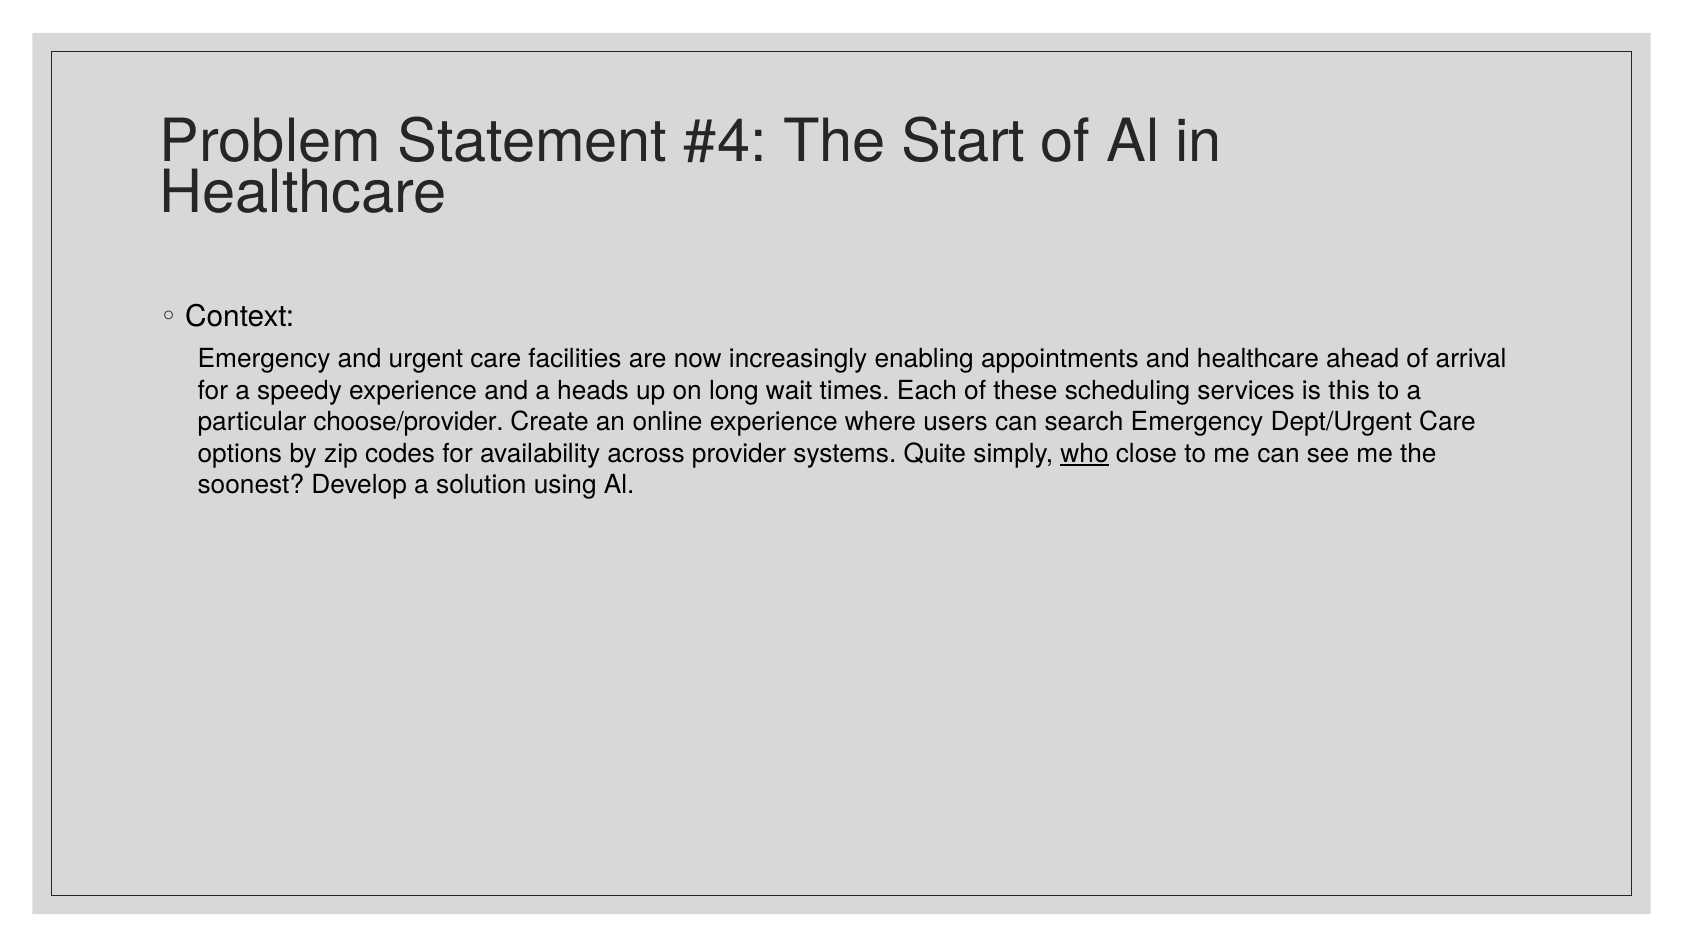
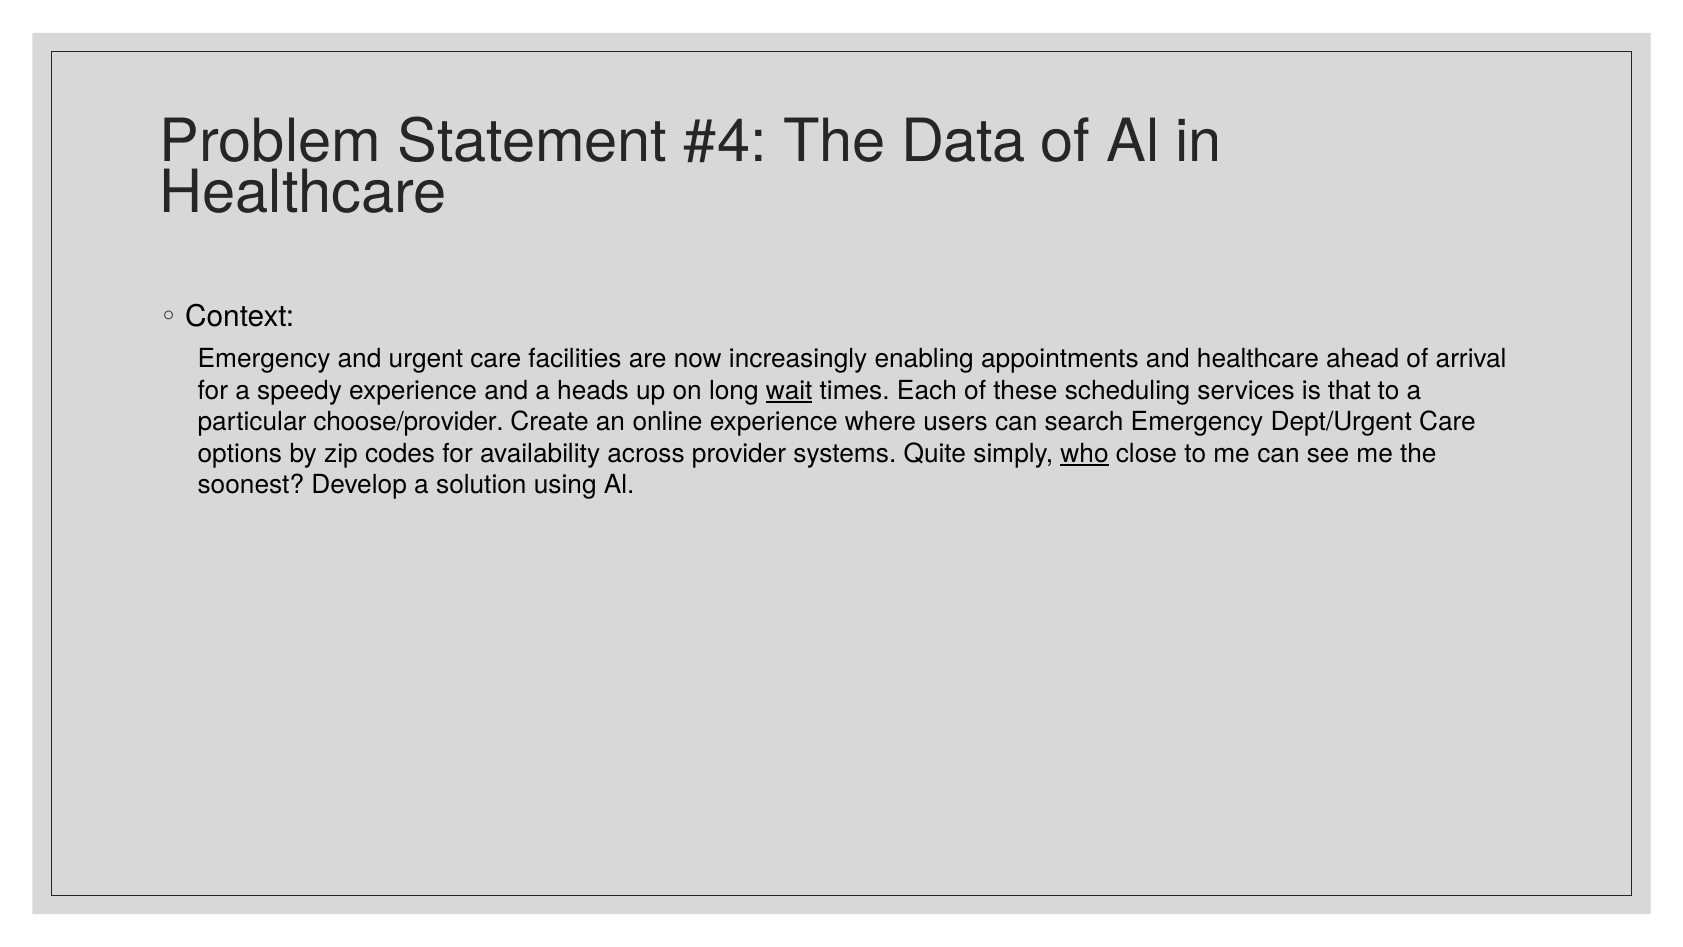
Start: Start -> Data (963, 142)
wait underline: none -> present (789, 390)
this: this -> that (1349, 390)
